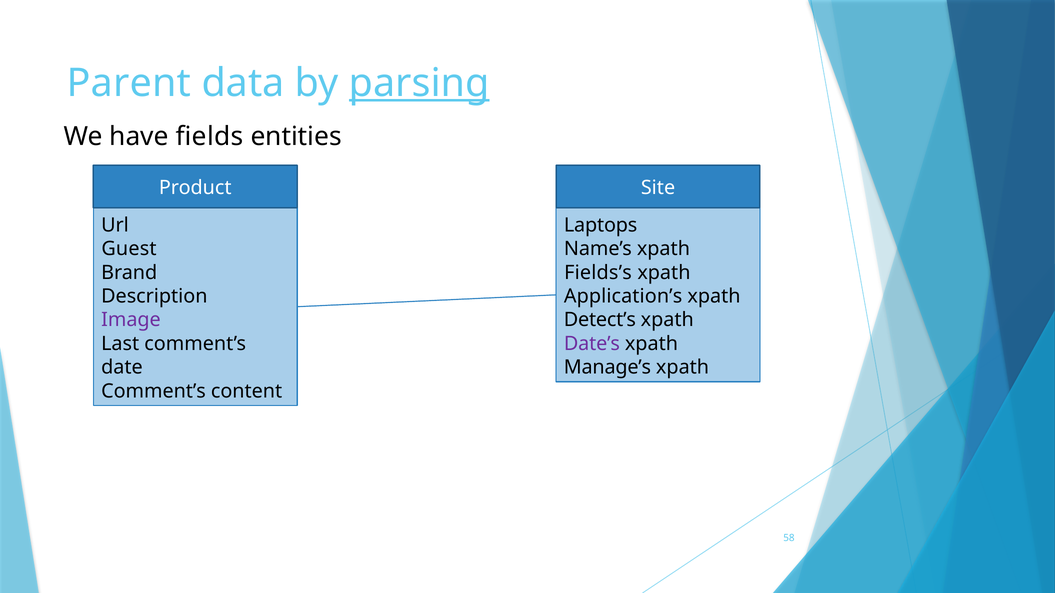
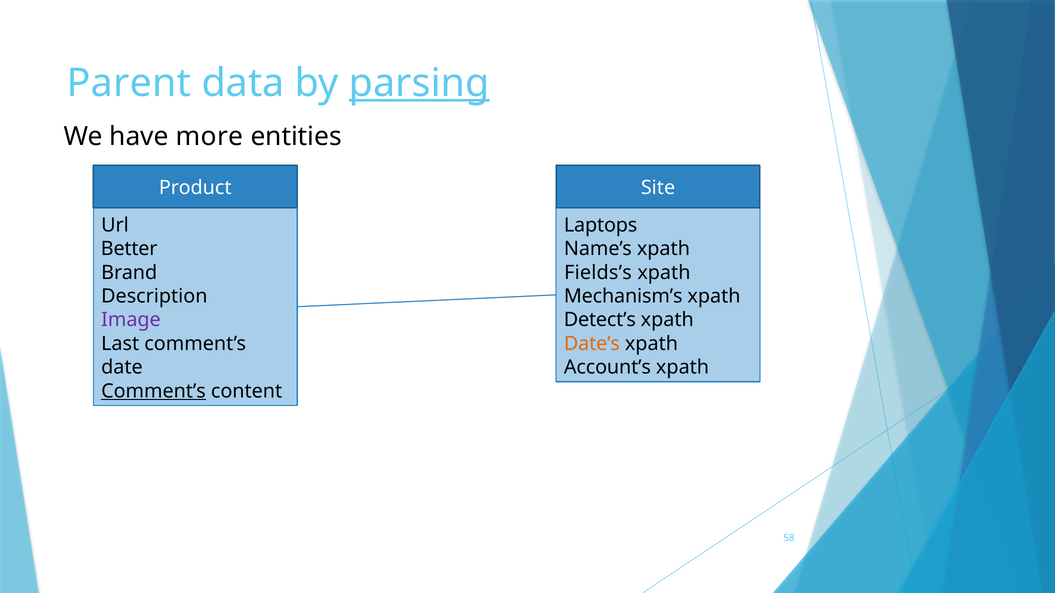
fields: fields -> more (209, 136)
Guest: Guest -> Better (129, 249)
Application’s: Application’s -> Mechanism’s (623, 296)
Date’s colour: purple -> orange (592, 344)
Manage’s: Manage’s -> Account’s (607, 368)
Comment’s underline: none -> present (154, 391)
